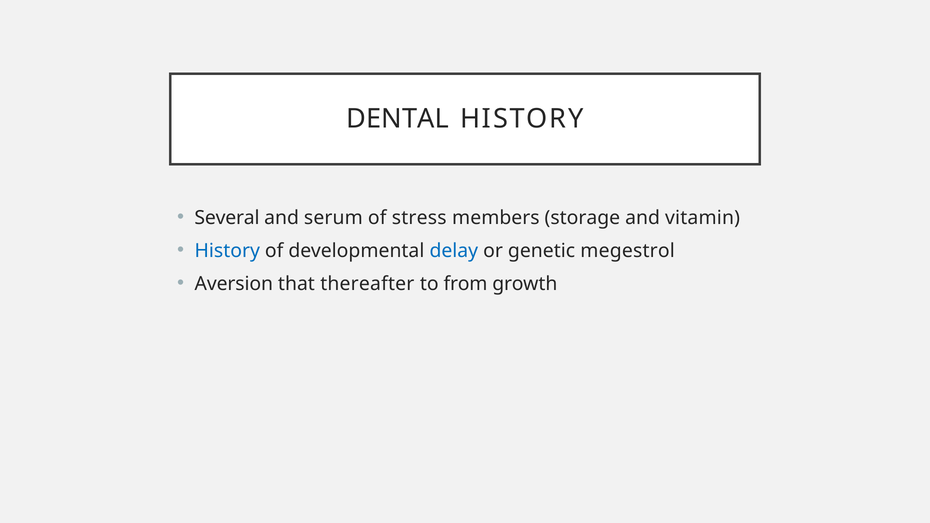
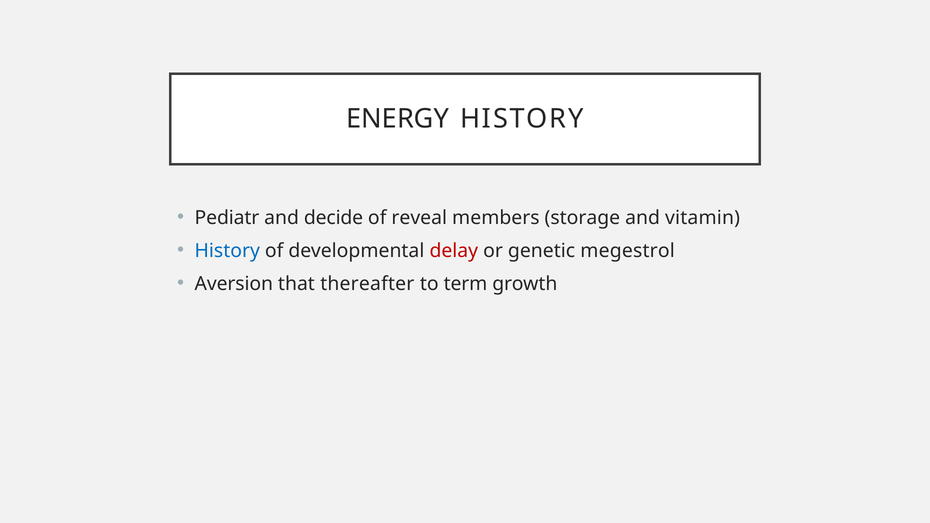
DENTAL: DENTAL -> ENERGY (398, 119)
Several: Several -> Pediatr (227, 218)
serum: serum -> decide (334, 218)
stress: stress -> reveal (419, 218)
delay colour: blue -> red (454, 251)
from: from -> term (466, 284)
